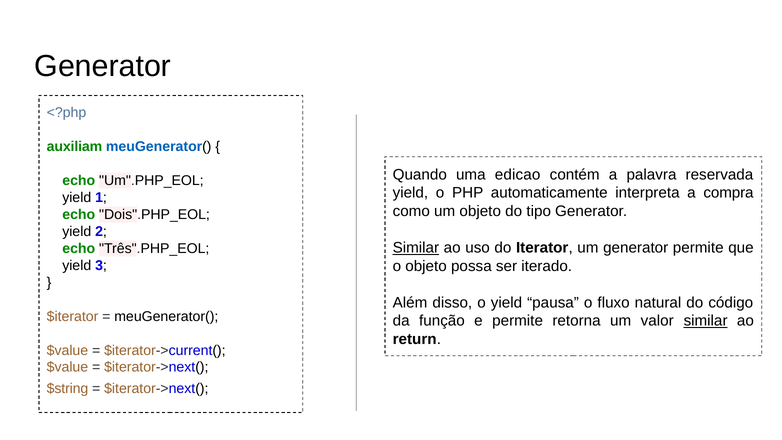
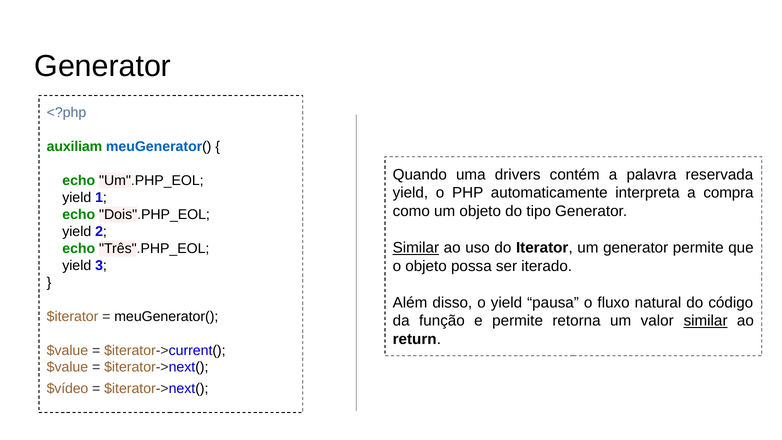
edicao: edicao -> drivers (518, 175)
$string: $string -> $vídeo (67, 388)
